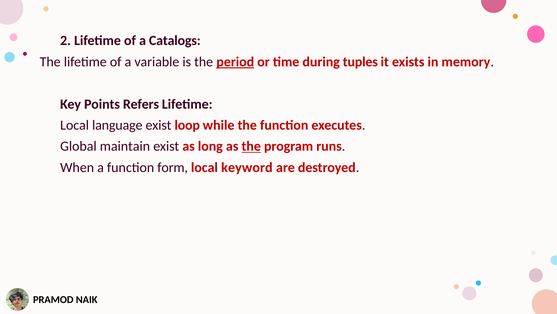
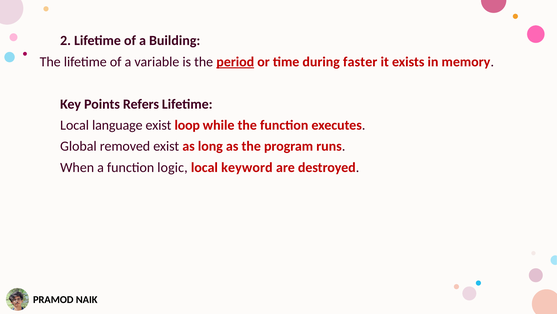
Catalogs: Catalogs -> Building (175, 41)
tuples: tuples -> faster (360, 62)
maintain: maintain -> removed (125, 146)
the underline: present -> none (251, 146)
form: form -> logic (172, 167)
